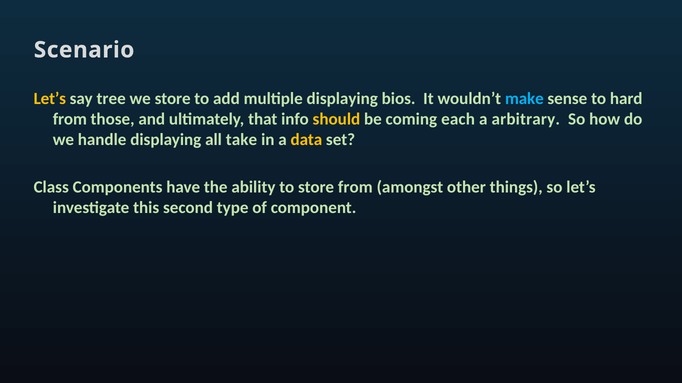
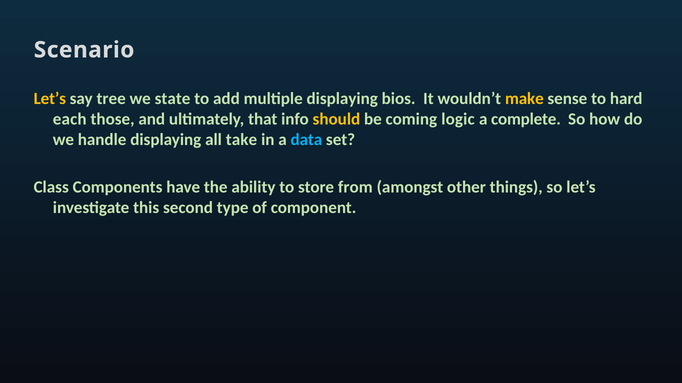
we store: store -> state (173, 99)
make colour: light blue -> yellow (524, 99)
from: from -> each (70, 119)
each: each -> logic (458, 119)
arbitrary: arbitrary -> complete (526, 119)
data colour: yellow -> light blue (306, 140)
